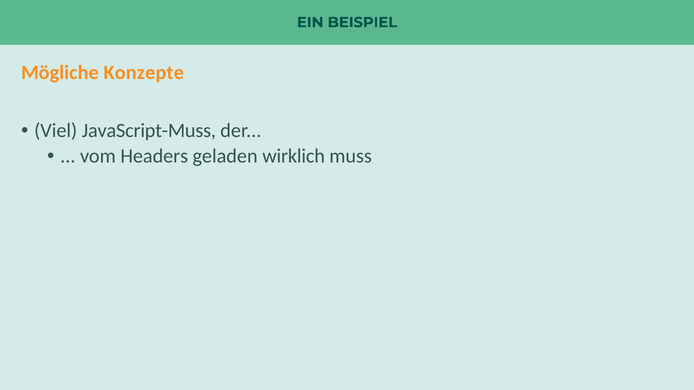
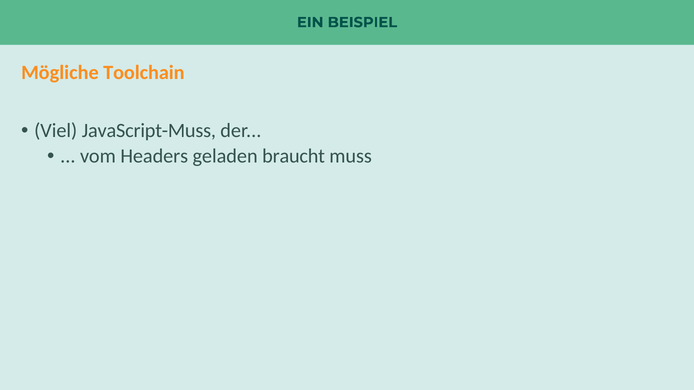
Konzepte: Konzepte -> Toolchain (144, 73)
wirklich: wirklich -> braucht (294, 156)
